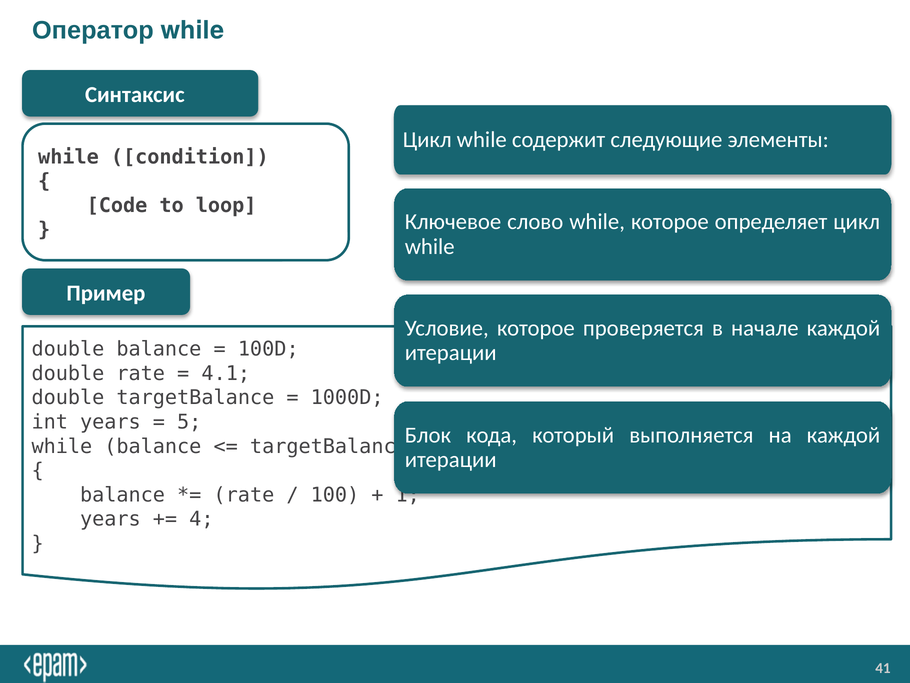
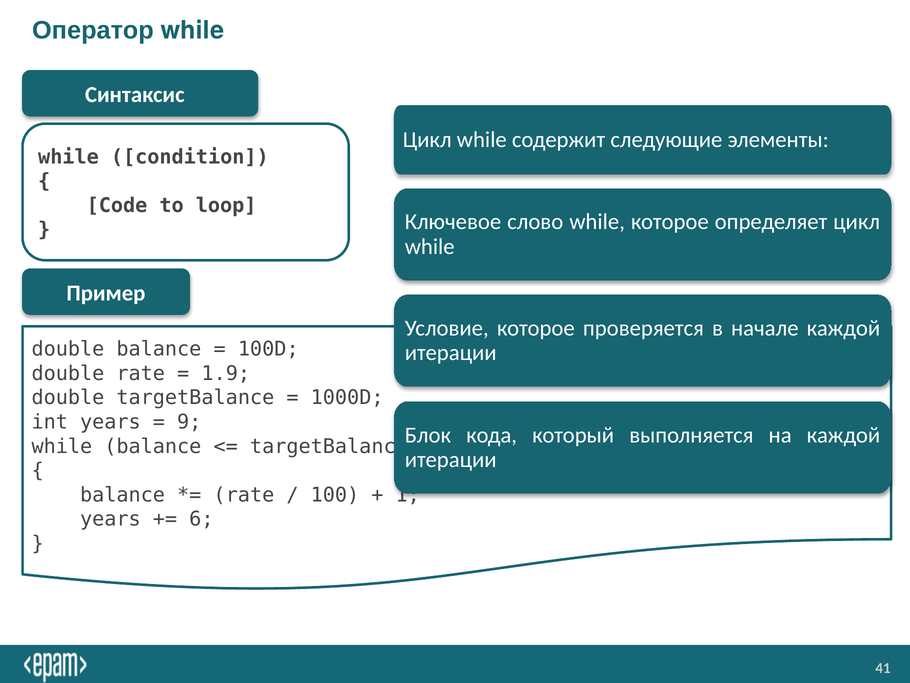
4.1: 4.1 -> 1.9 (226, 373)
5: 5 -> 9 (189, 422)
4: 4 -> 6 (201, 519)
